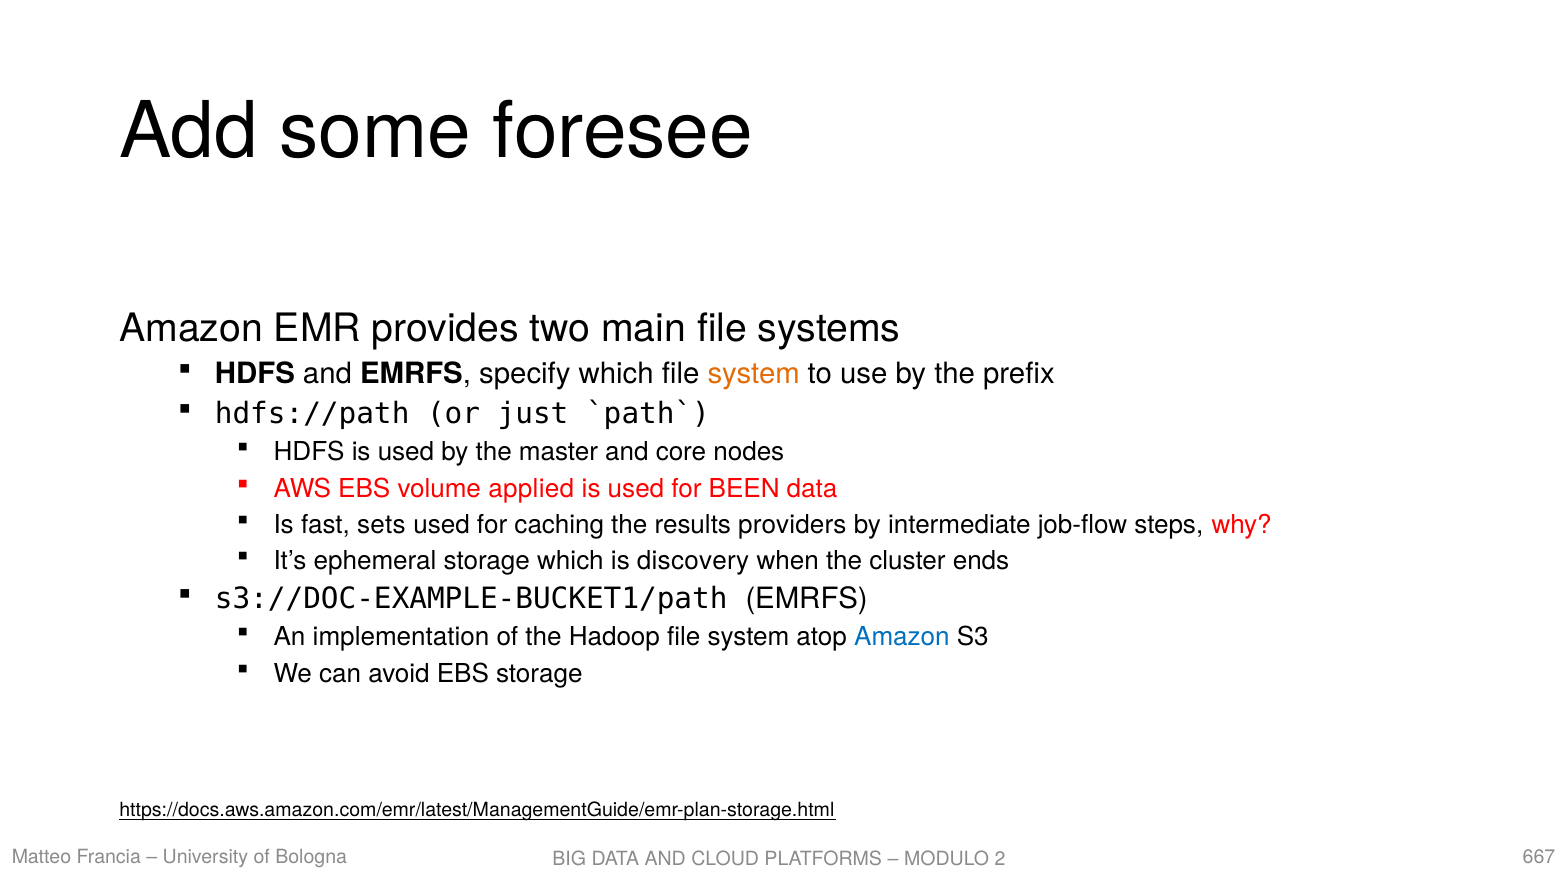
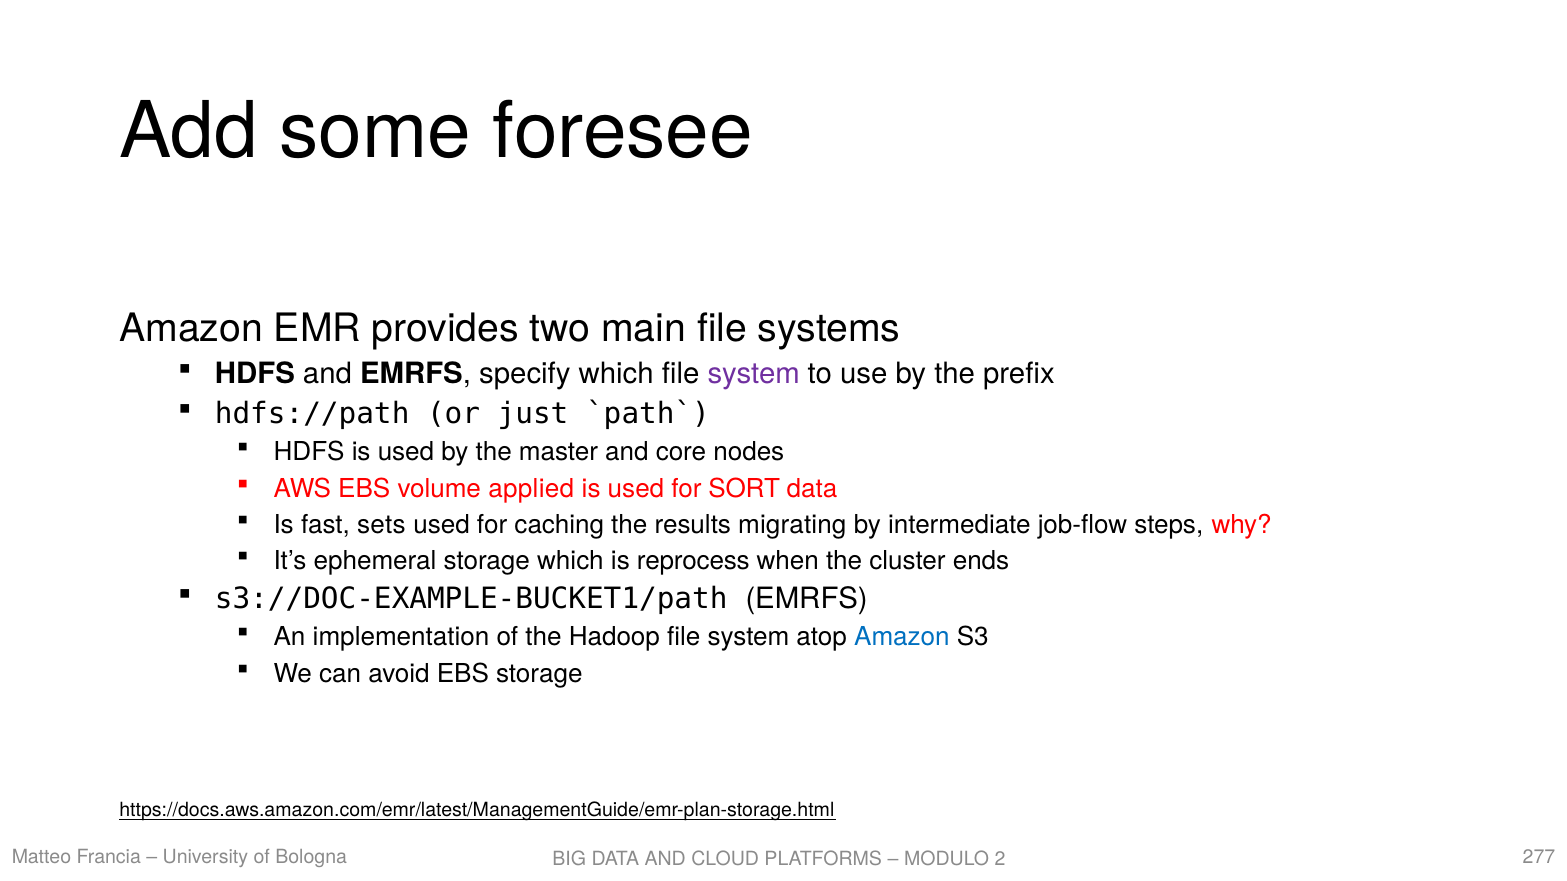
system colour: orange -> purple (754, 374)
BEEN: BEEN -> SORT (744, 489)
providers: providers -> migrating (792, 525)
discovery: discovery -> reprocess (693, 561)
667: 667 -> 277 (1539, 857)
